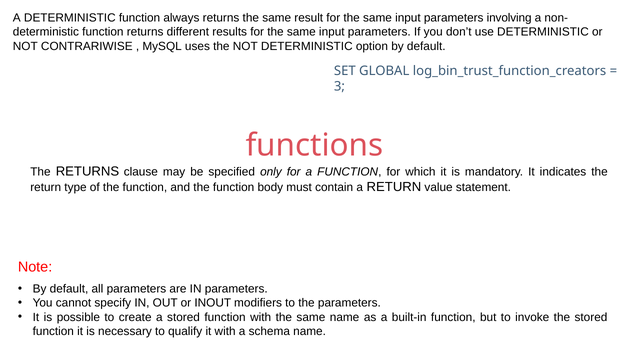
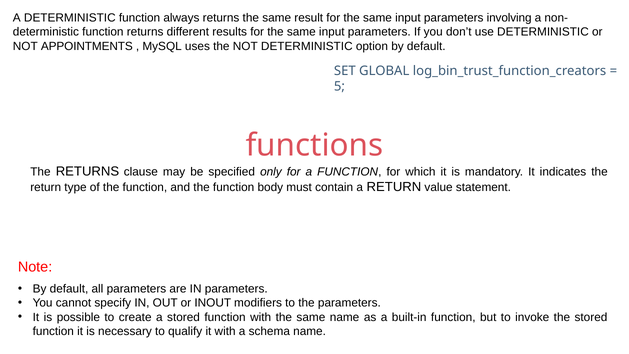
CONTRARIWISE: CONTRARIWISE -> APPOINTMENTS (87, 46)
3: 3 -> 5 (339, 87)
